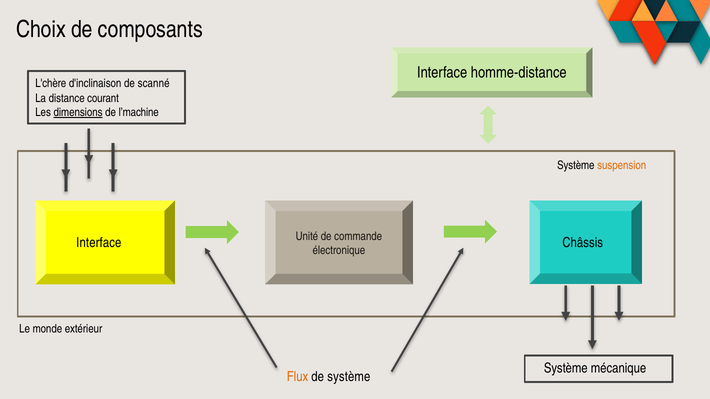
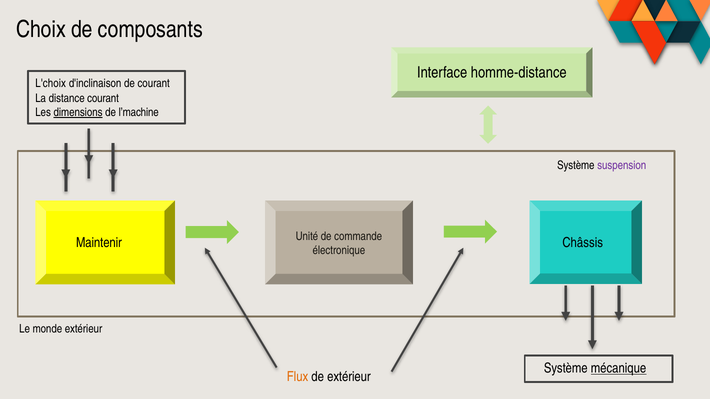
L'chère: L'chère -> L'choix (51, 84)
de scanné: scanné -> courant (154, 84)
suspension colour: orange -> purple (622, 165)
Interface: Interface -> Maintenir (99, 243)
mécanique underline: none -> present (619, 369)
de système: système -> extérieur (349, 377)
